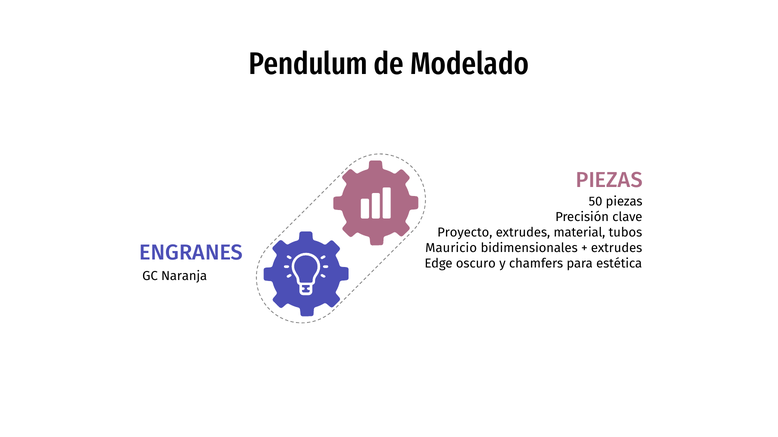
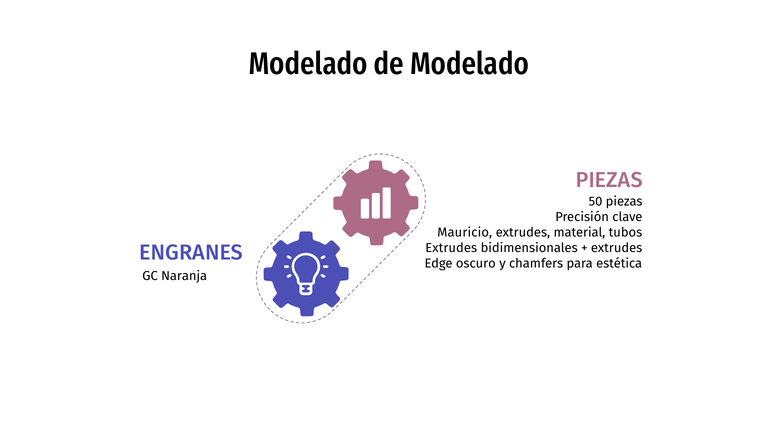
Pendulum: Pendulum -> Modelado (308, 64)
Proyecto: Proyecto -> Mauricio (465, 233)
Mauricio: Mauricio -> Extrudes (451, 248)
